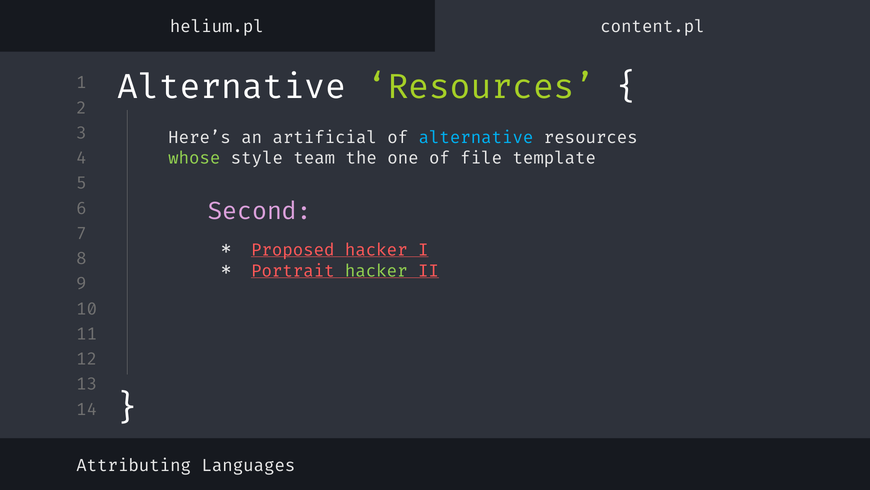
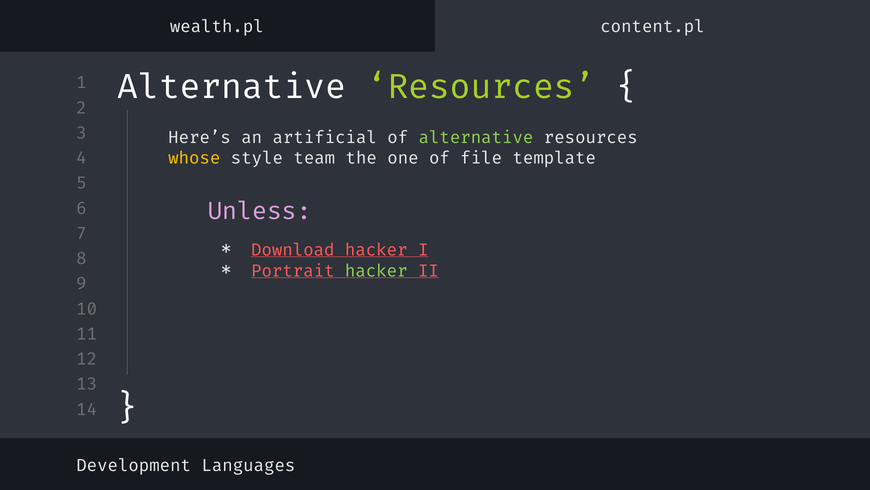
helium.pl: helium.pl -> wealth.pl (217, 27)
alternative colour: light blue -> light green (476, 138)
whose colour: light green -> yellow (194, 158)
Second: Second -> Unless (260, 211)
Proposed: Proposed -> Download (293, 250)
Attributing: Attributing -> Development (134, 465)
